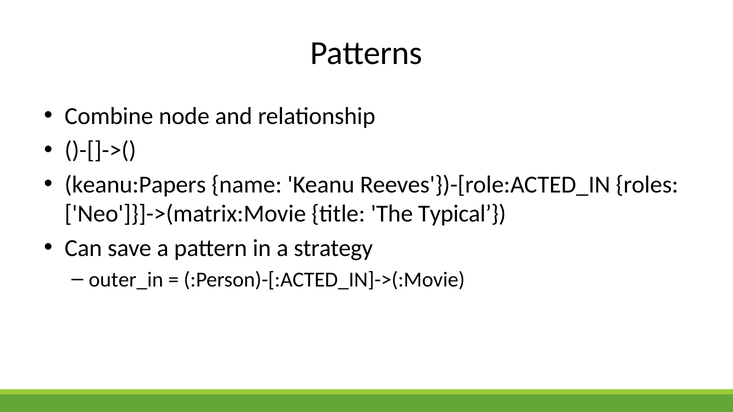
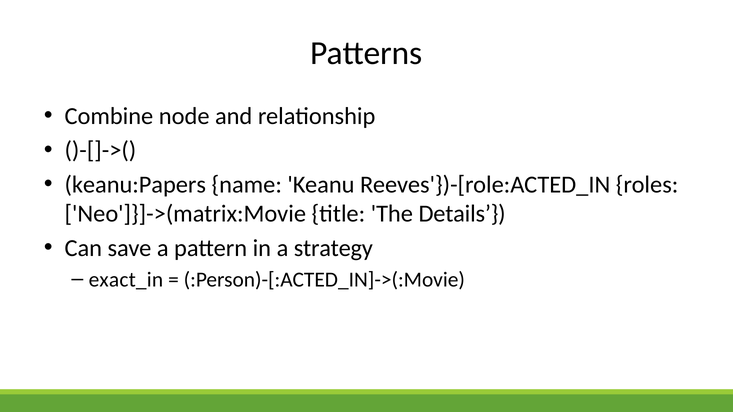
Typical: Typical -> Details (462, 214)
outer_in: outer_in -> exact_in (126, 280)
